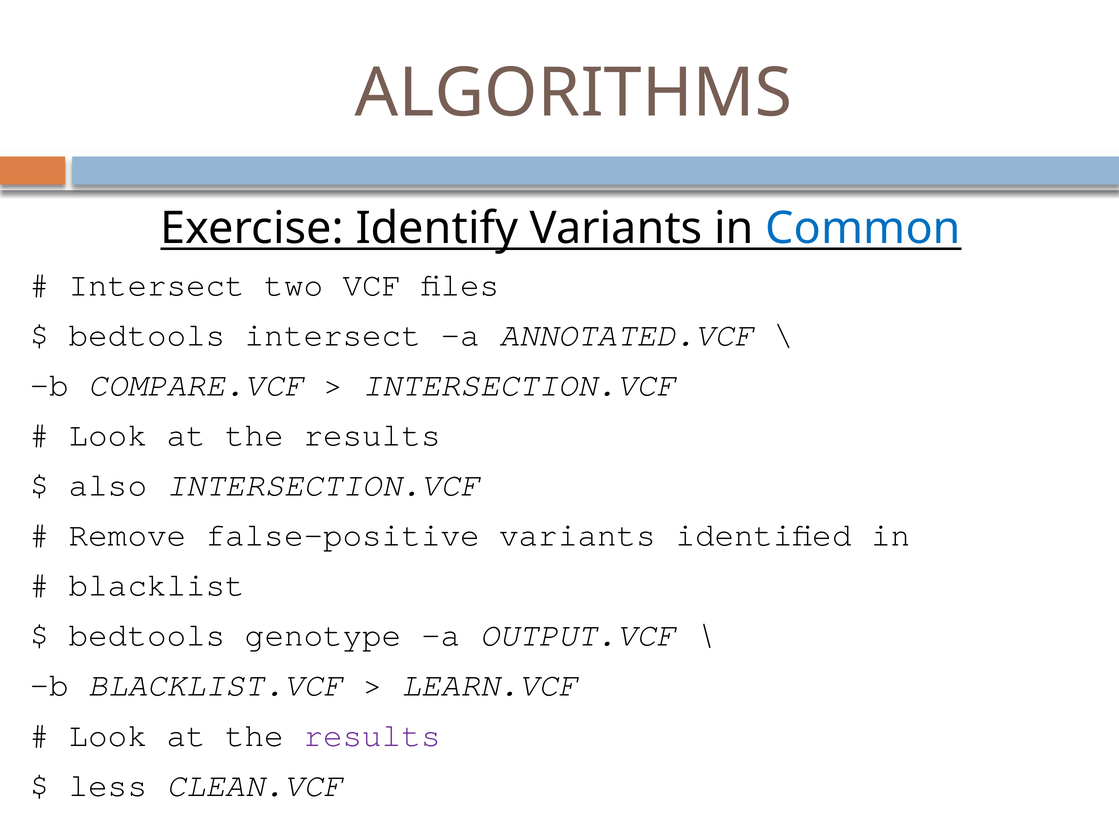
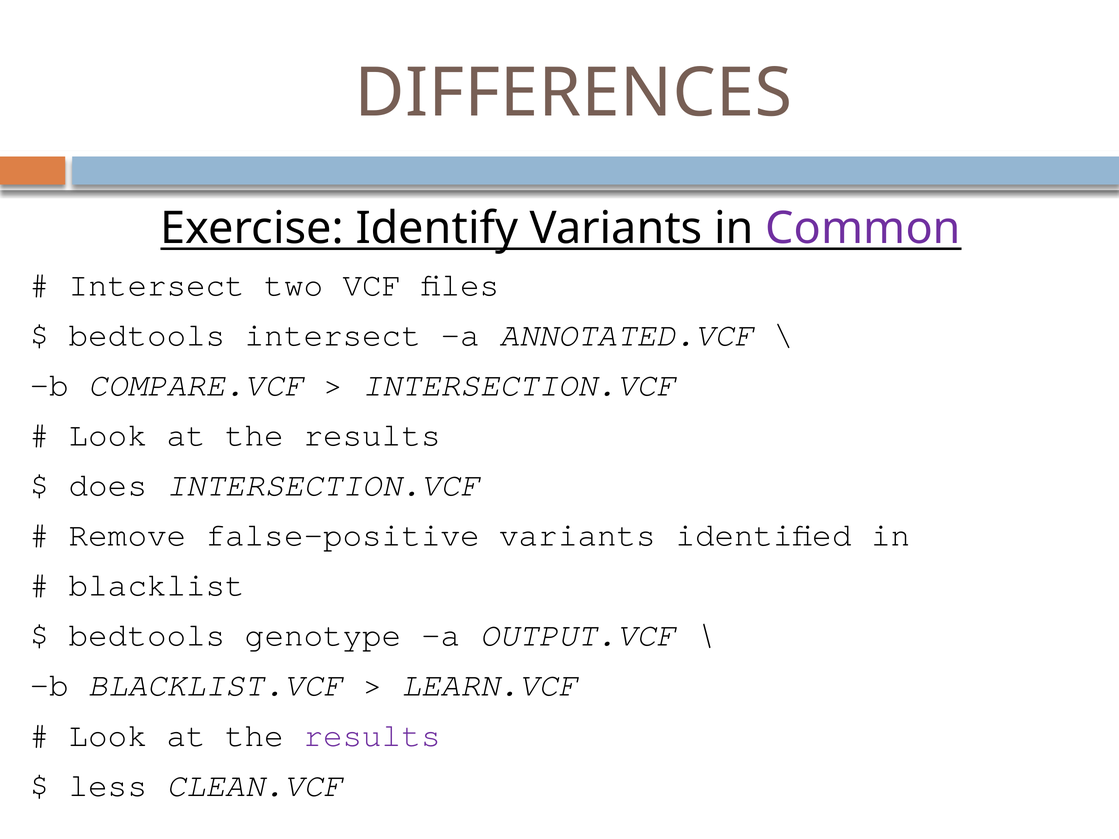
ALGORITHMS: ALGORITHMS -> DIFFERENCES (573, 93)
Common colour: blue -> purple (863, 228)
also: also -> does (108, 485)
